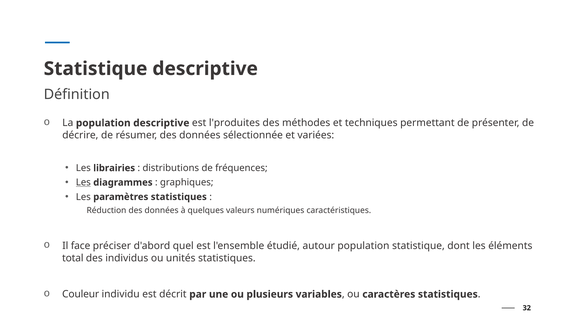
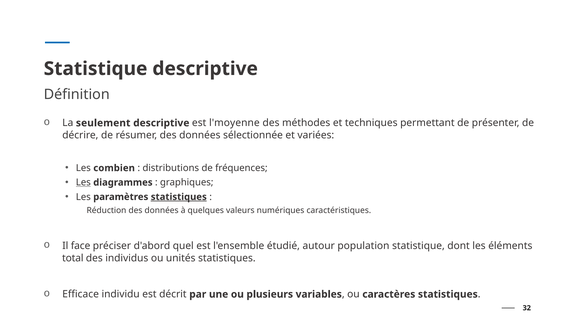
La population: population -> seulement (103, 123)
l'produites: l'produites -> l'moyenne (234, 123)
librairies: librairies -> combien (114, 168)
statistiques underline: none -> present (179, 197)
Couleur: Couleur -> Efficace (81, 295)
